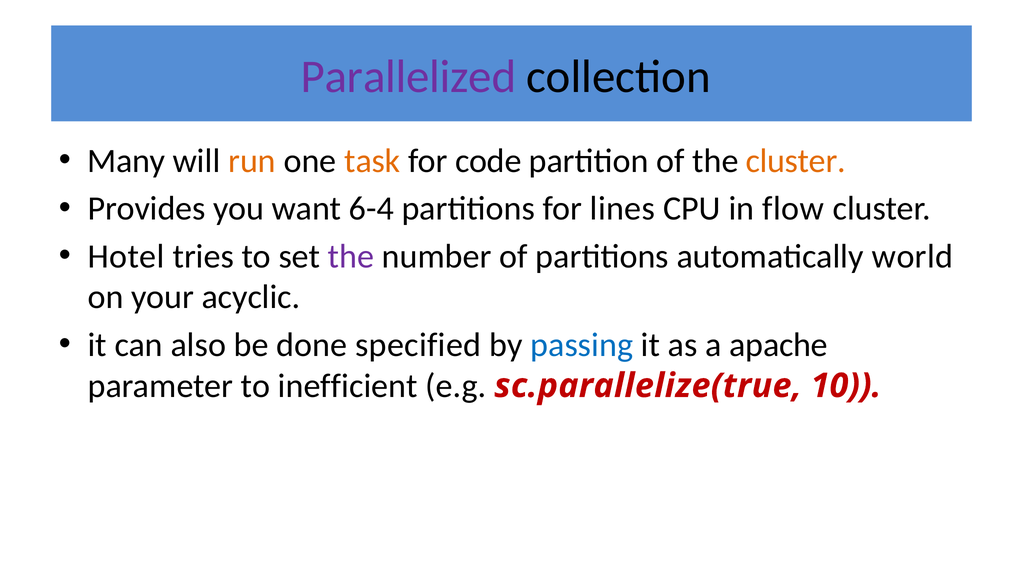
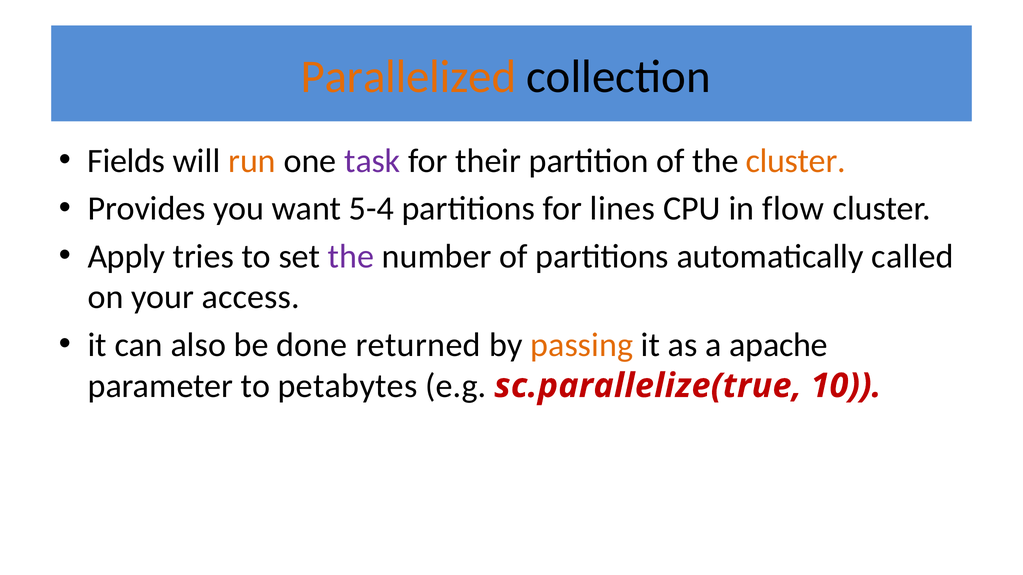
Parallelized colour: purple -> orange (409, 77)
Many: Many -> Fields (126, 161)
task colour: orange -> purple (372, 161)
code: code -> their (488, 161)
6-4: 6-4 -> 5-4 (371, 209)
Hotel: Hotel -> Apply (126, 256)
world: world -> called (913, 256)
acyclic: acyclic -> access (251, 297)
specified: specified -> returned (418, 345)
passing colour: blue -> orange (582, 345)
inefficient: inefficient -> petabytes (348, 386)
